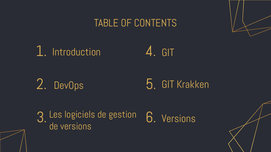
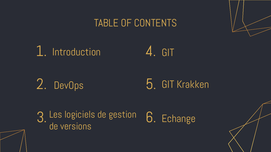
Versions: Versions -> Echange (179, 119)
